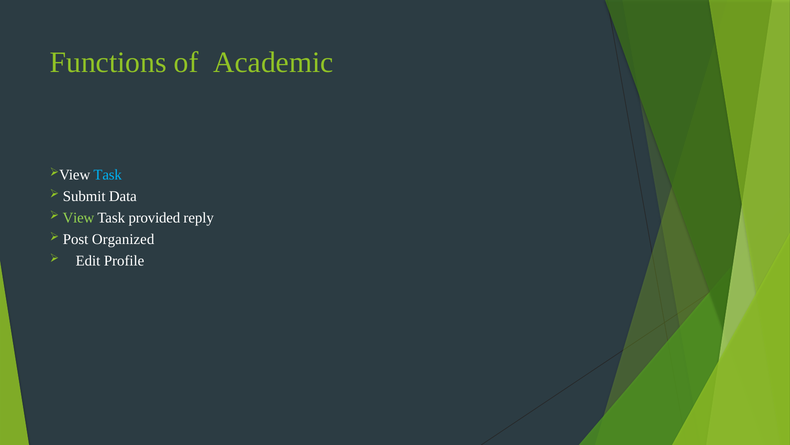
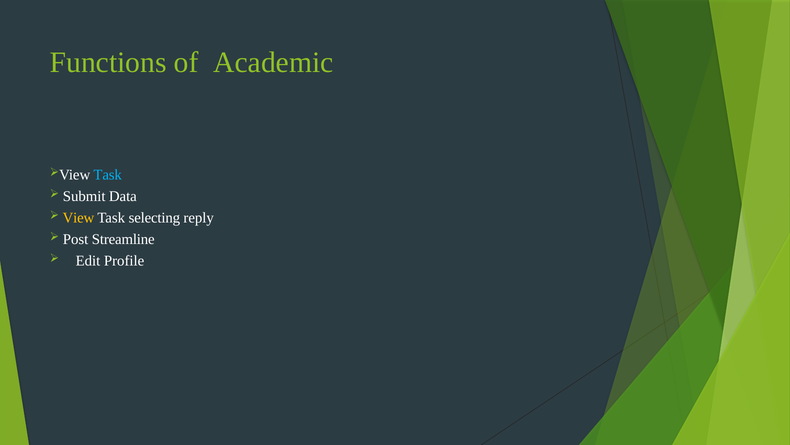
View colour: light green -> yellow (78, 217)
provided: provided -> selecting (154, 217)
Organized: Organized -> Streamline (123, 239)
